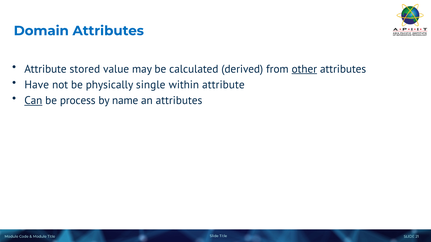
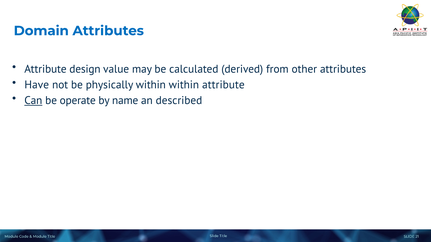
stored: stored -> design (85, 69)
other underline: present -> none (304, 69)
physically single: single -> within (151, 85)
process: process -> operate (78, 101)
an attributes: attributes -> described (179, 101)
